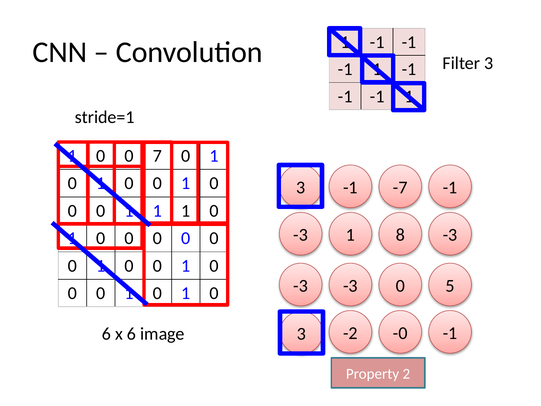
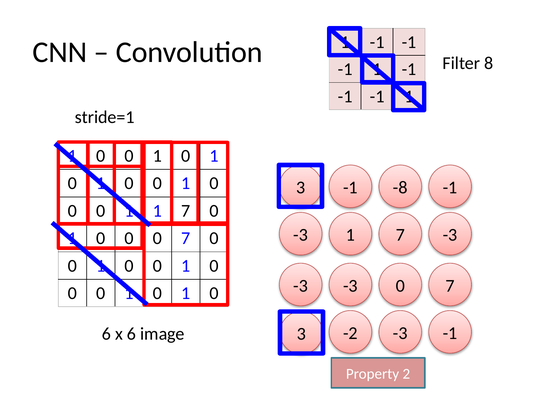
Filter 3: 3 -> 8 (489, 63)
7: 7 -> 1 (157, 156)
-7: -7 -> -8 (400, 187)
1: 1 -> 7 (186, 211)
-3 1 8: 8 -> 7 (400, 235)
0: 0 -> 7 (186, 238)
-3 0 5: 5 -> 7 (450, 286)
-2 -0: -0 -> -3 (400, 333)
